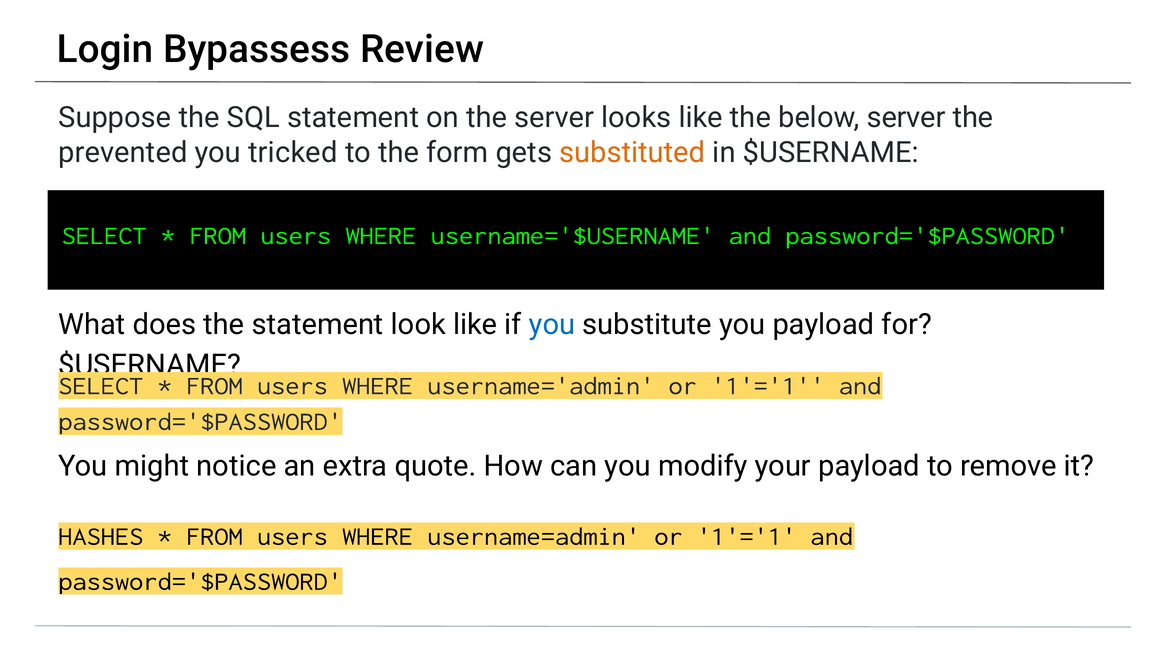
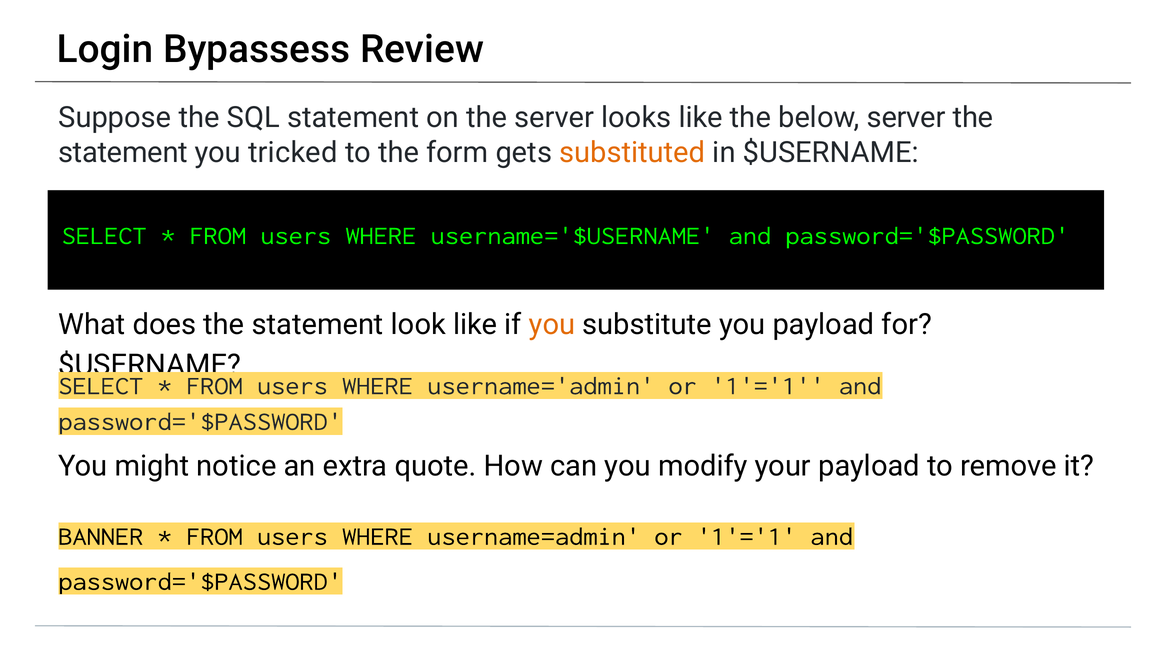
prevented: prevented -> statement (123, 152)
you colour: blue -> orange (552, 325)
HASHES: HASHES -> BANNER (101, 536)
